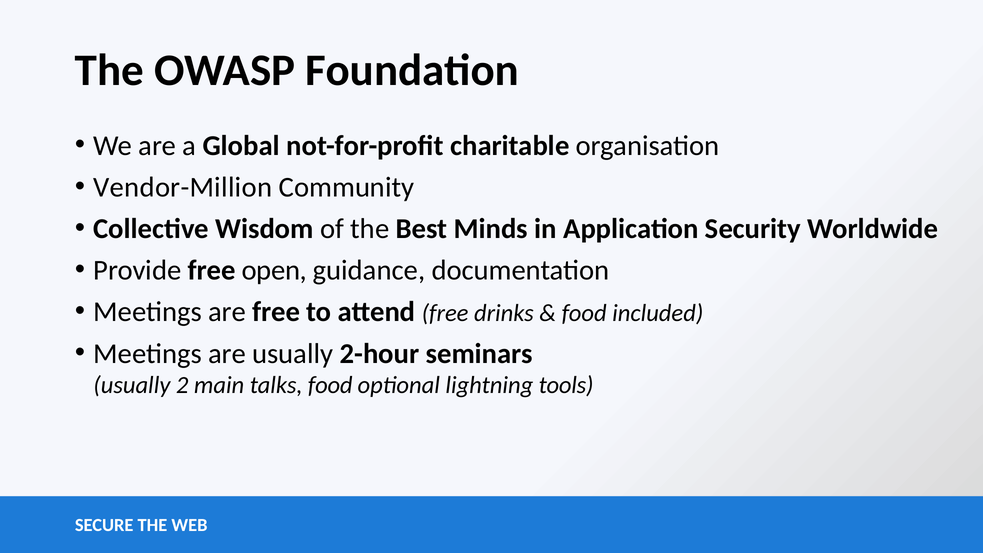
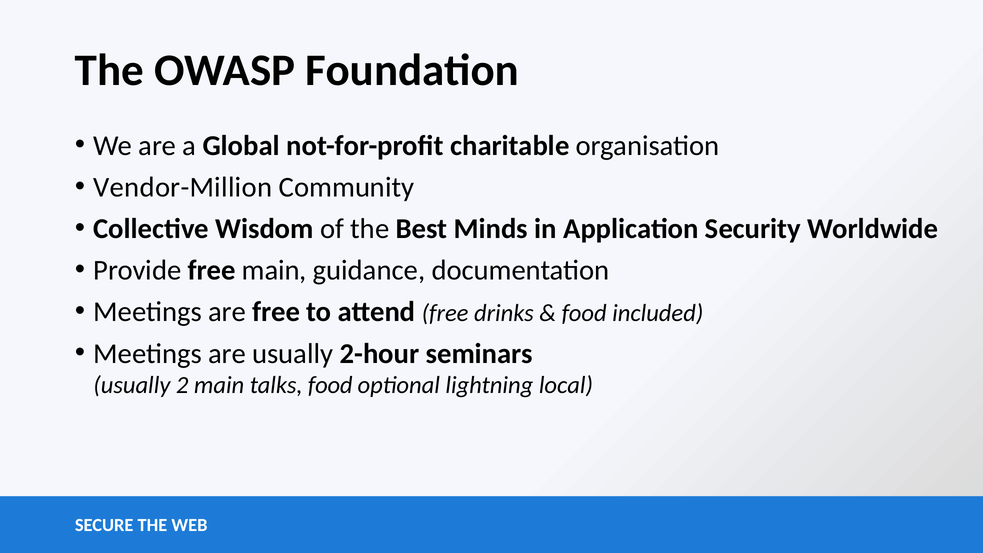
free open: open -> main (274, 270)
tools: tools -> local (566, 385)
